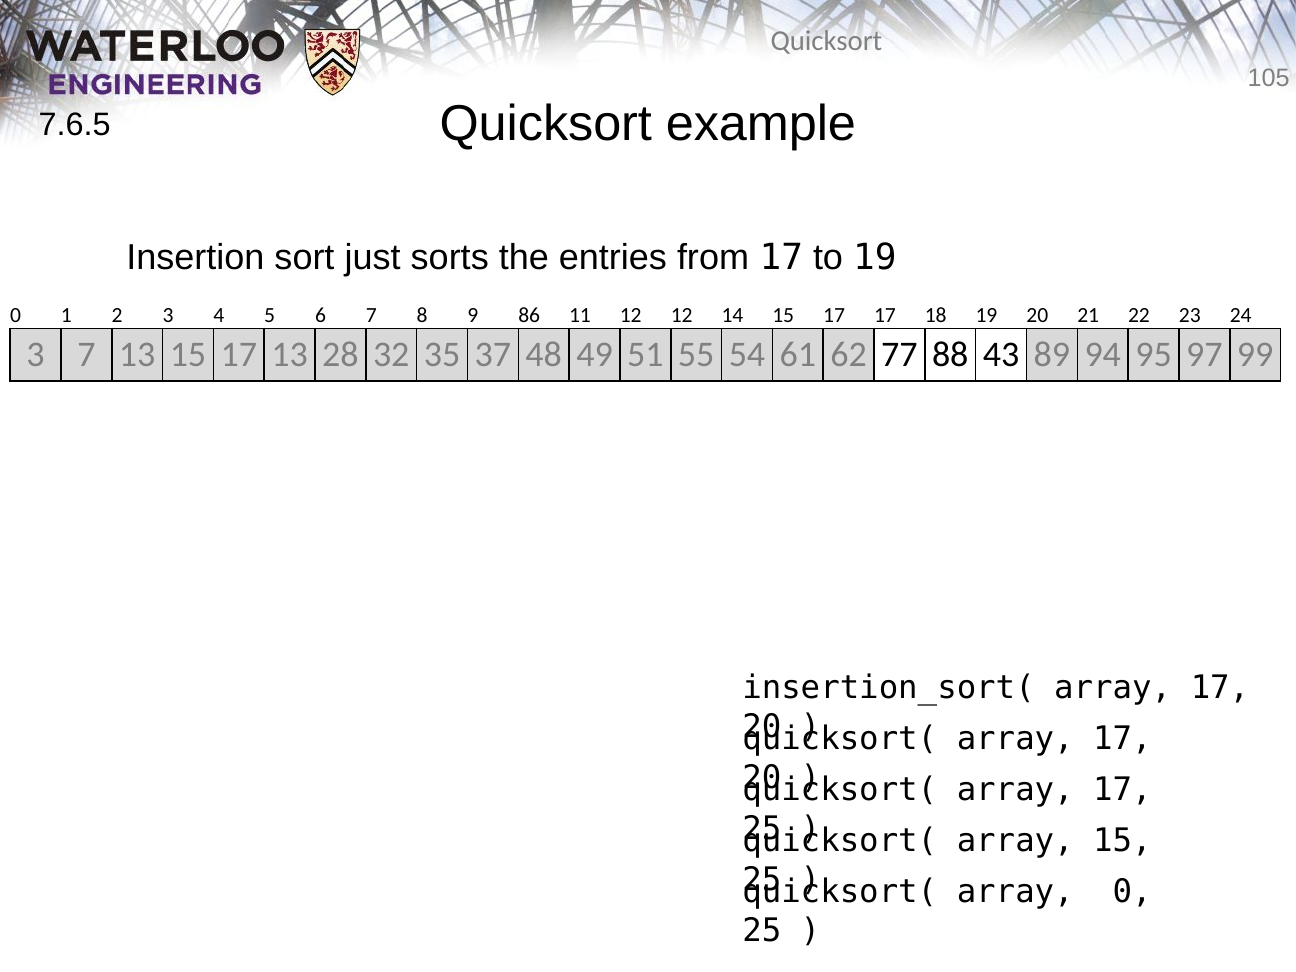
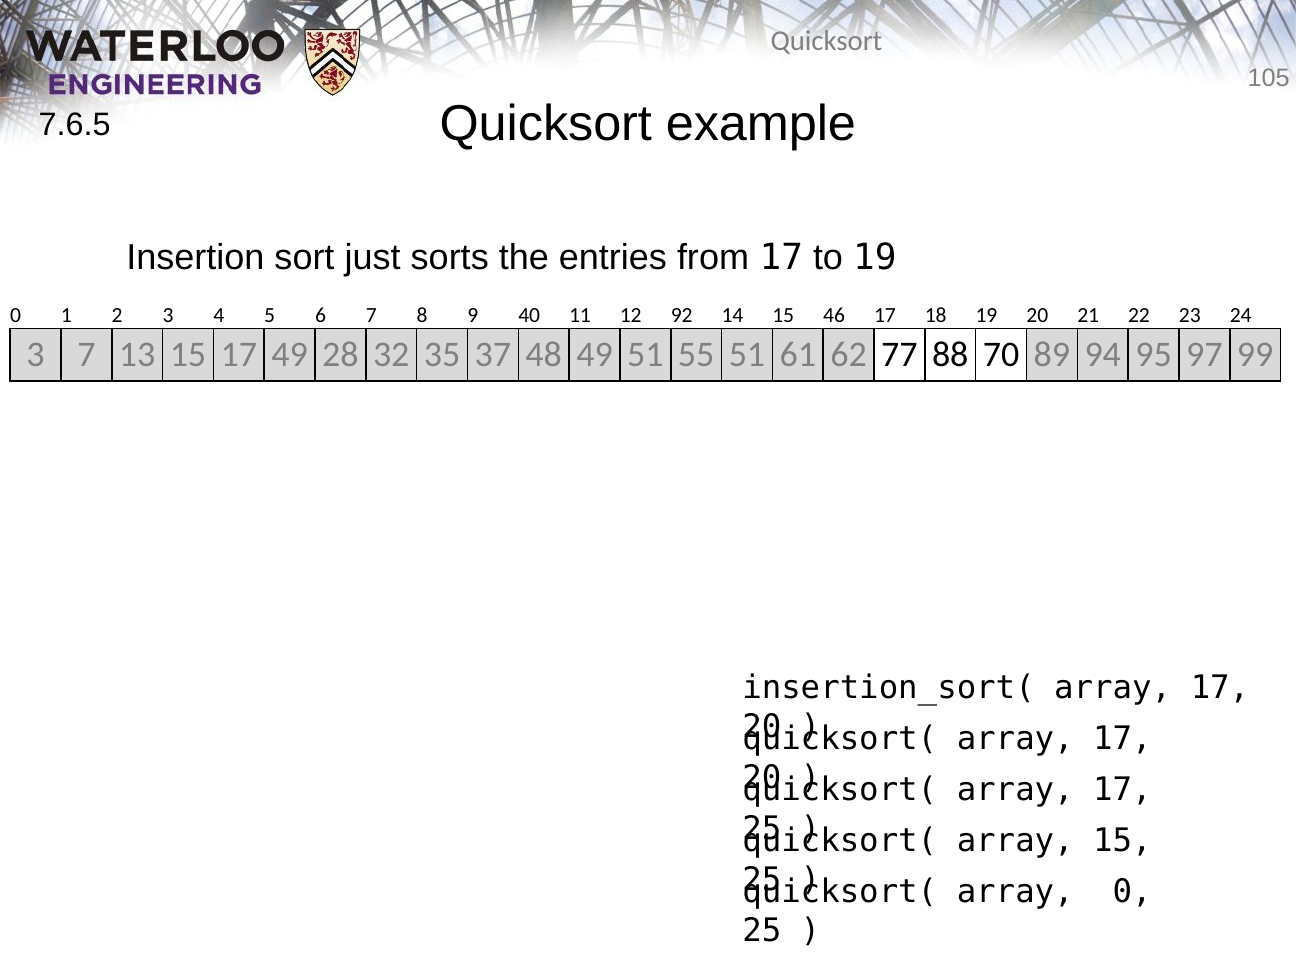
86: 86 -> 40 (529, 316)
12 12: 12 -> 92 (682, 316)
14 15 17: 17 -> 46 (834, 316)
17 13: 13 -> 49 (290, 355)
55 54: 54 -> 51 (747, 355)
43: 43 -> 70 (1001, 355)
